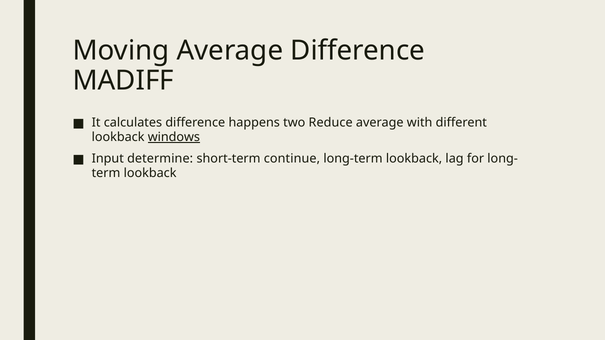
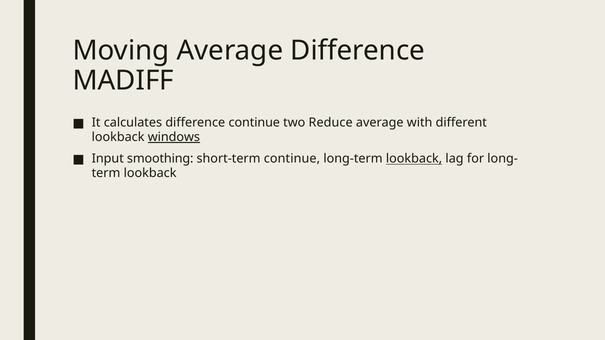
difference happens: happens -> continue (254, 123)
determine: determine -> smoothing (160, 159)
lookback underline: none -> present (414, 159)
